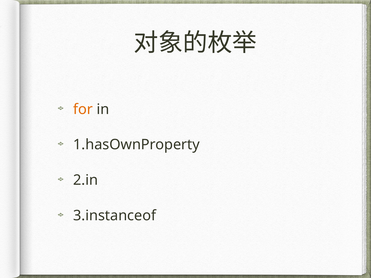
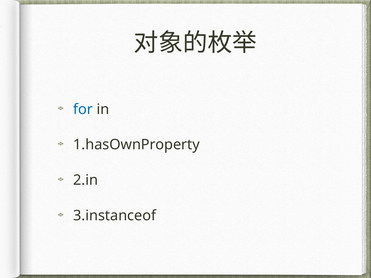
for colour: orange -> blue (83, 109)
